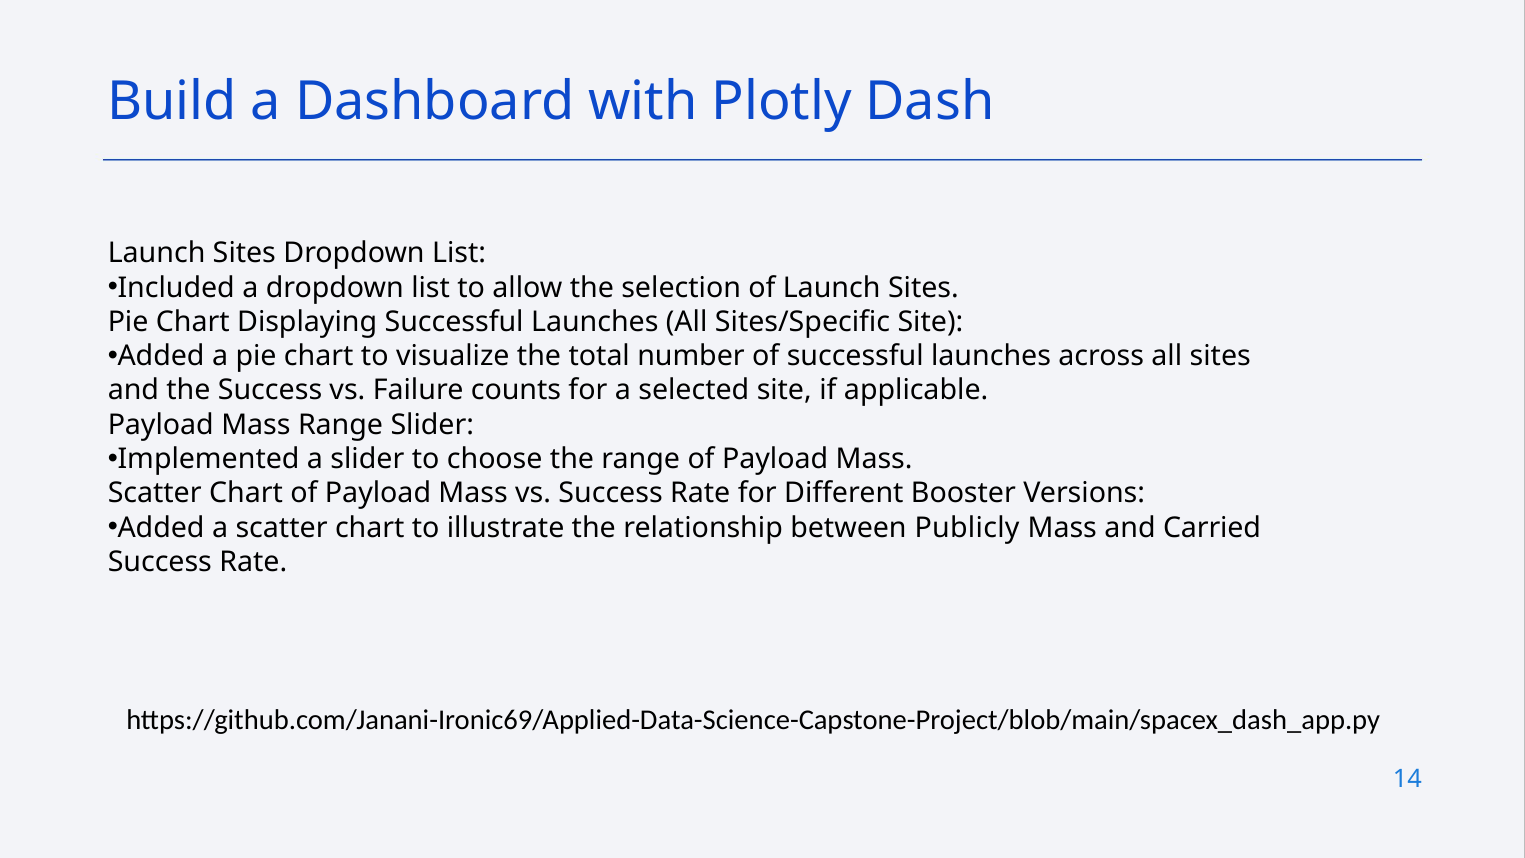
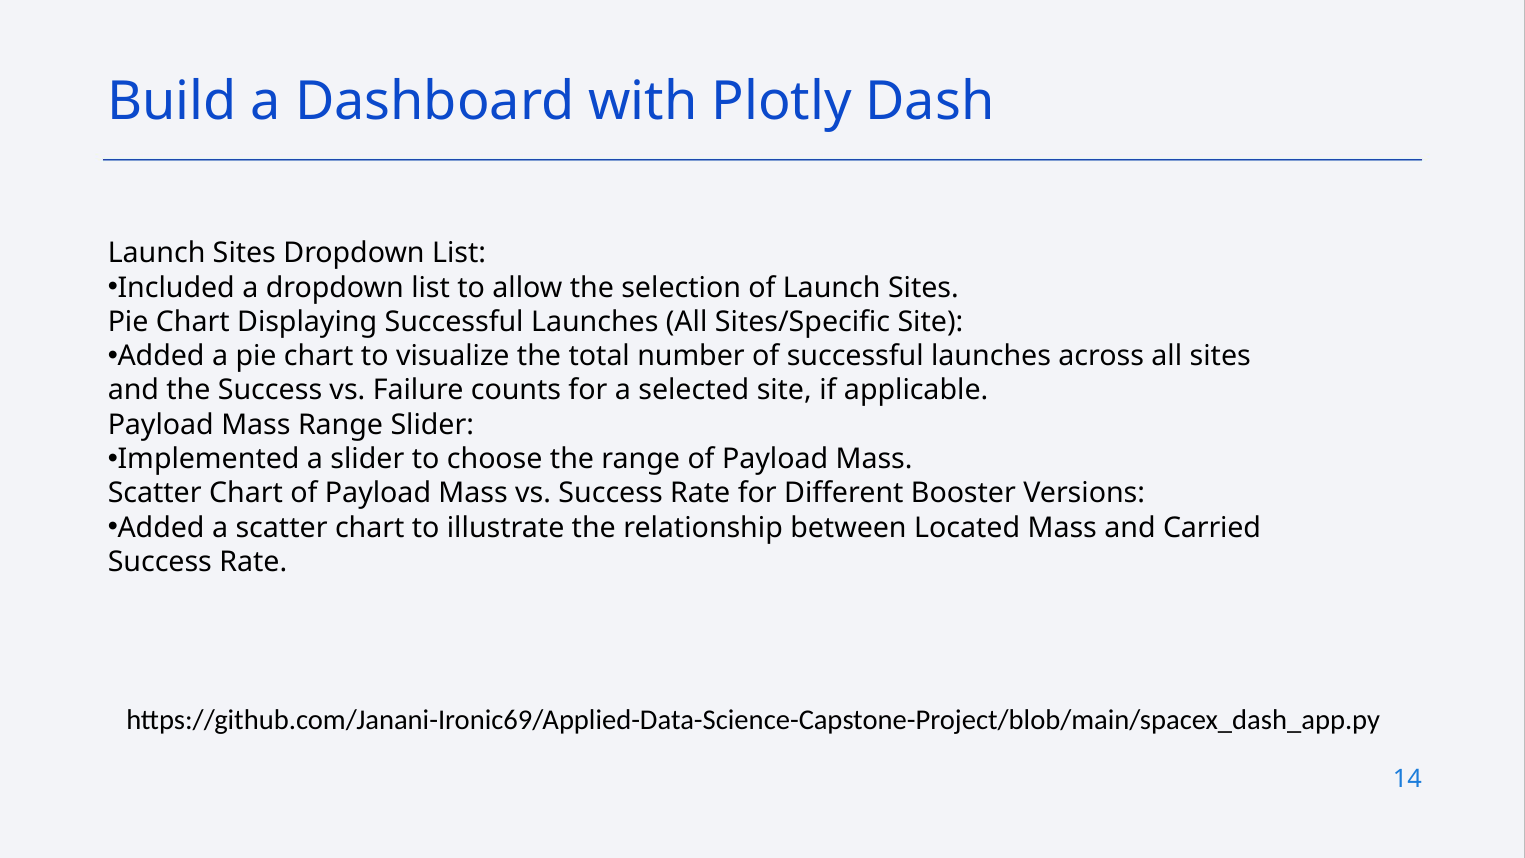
Publicly: Publicly -> Located (967, 528)
